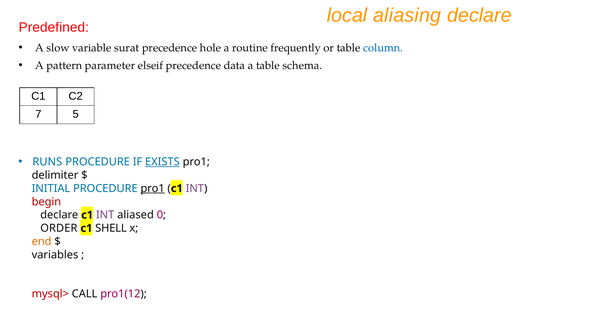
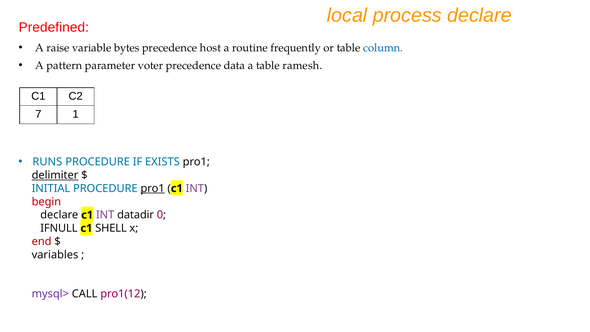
aliasing: aliasing -> process (407, 15)
slow: slow -> raise (58, 48)
surat: surat -> bytes (127, 48)
hole: hole -> host (210, 48)
elseif: elseif -> voter (151, 65)
schema: schema -> ramesh (302, 65)
5: 5 -> 1 (76, 114)
EXISTS underline: present -> none (162, 162)
delimiter underline: none -> present (55, 175)
aliased: aliased -> datadir (136, 215)
ORDER: ORDER -> IFNULL (59, 228)
end colour: orange -> red (42, 241)
mysql> colour: red -> purple (50, 294)
